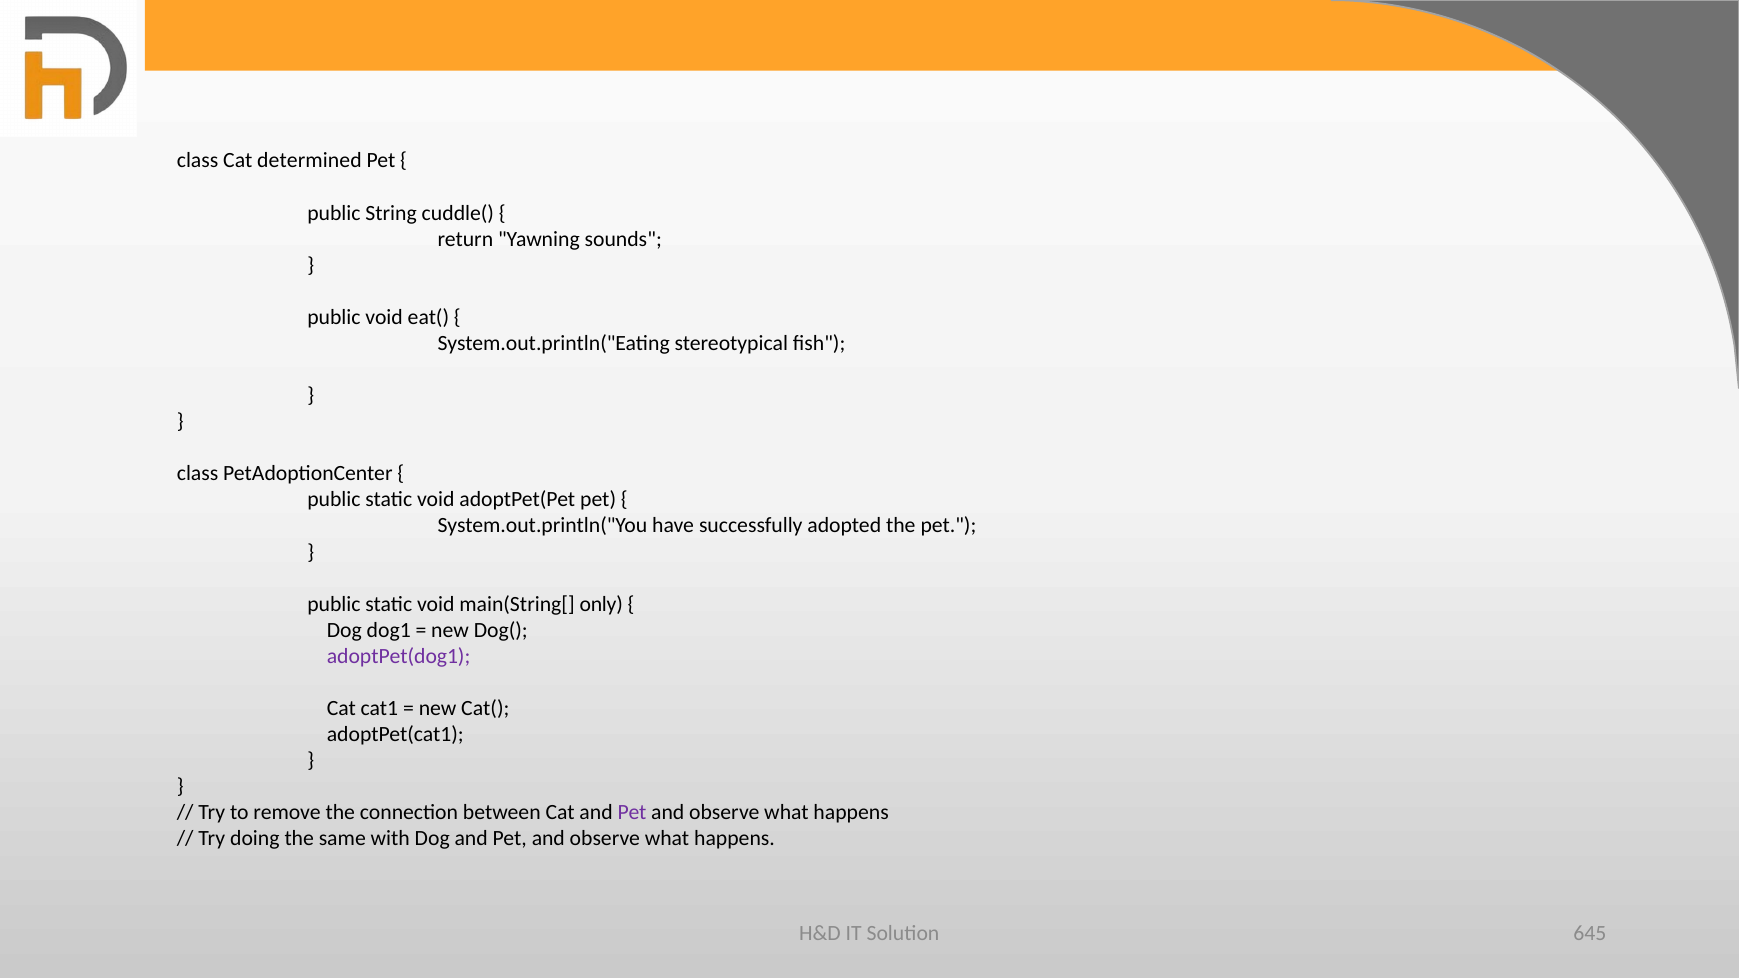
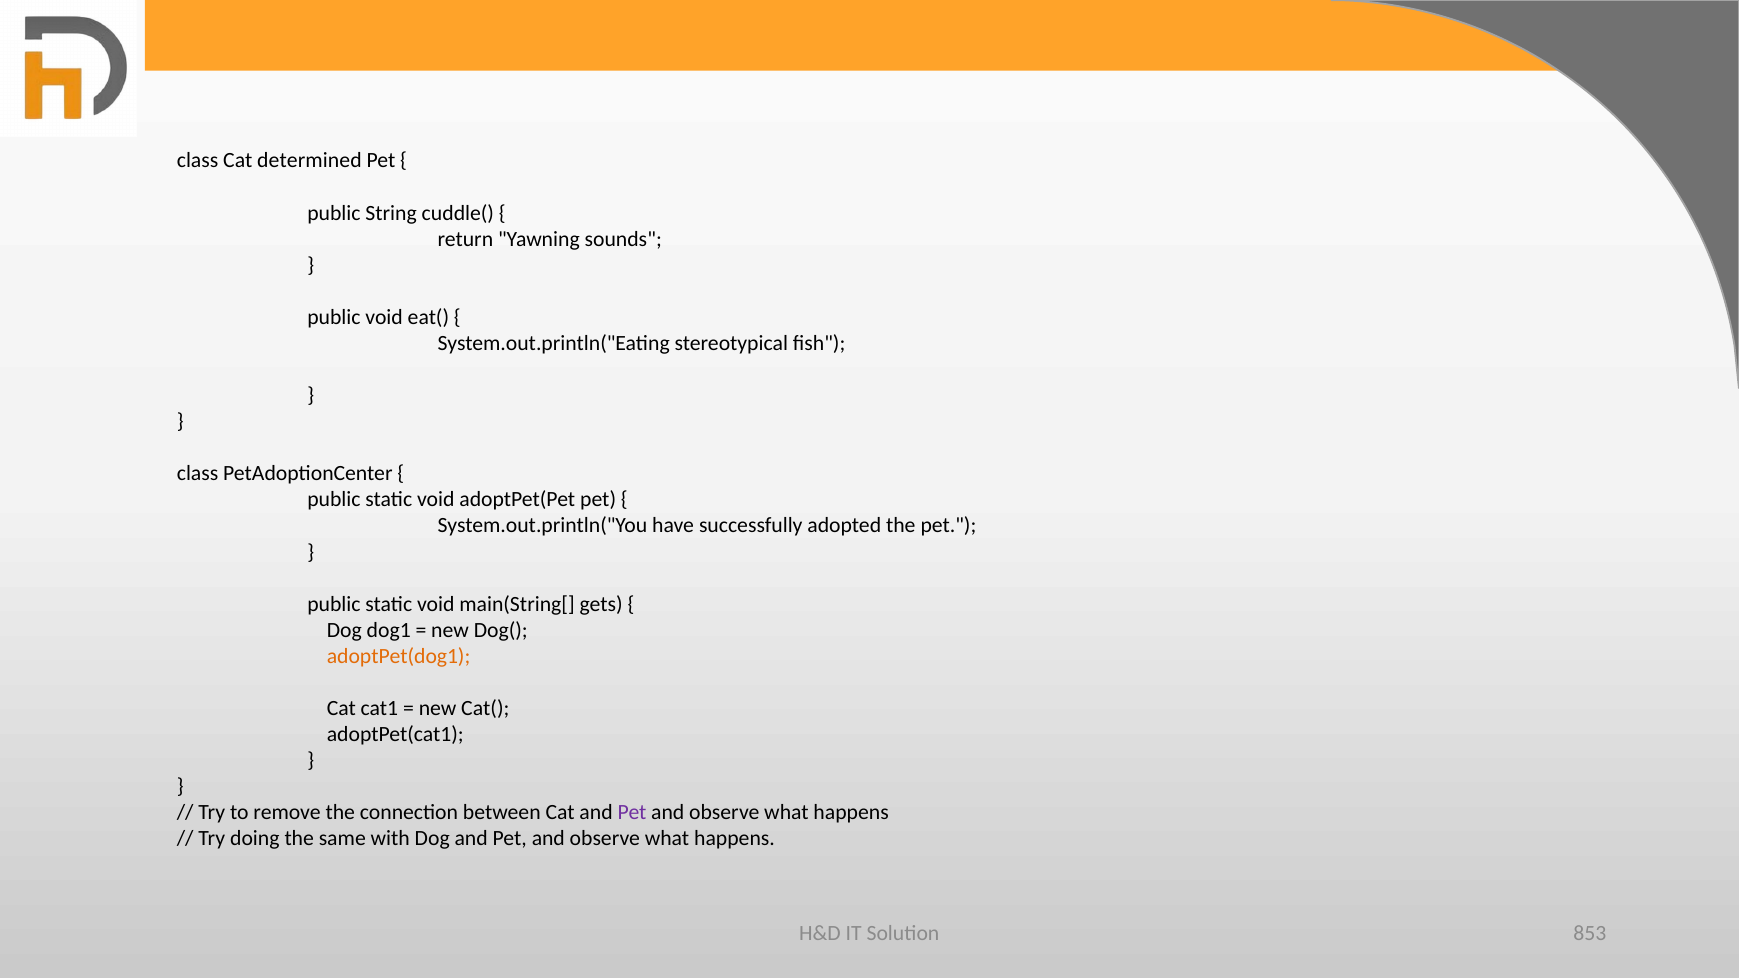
only: only -> gets (601, 604)
adoptPet(dog1 colour: purple -> orange (399, 656)
645: 645 -> 853 (1590, 934)
